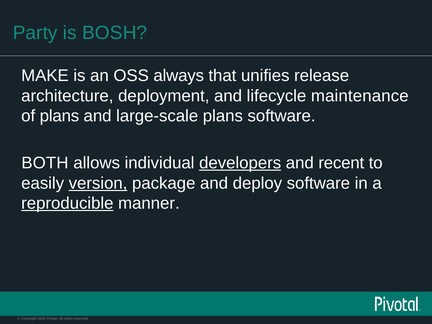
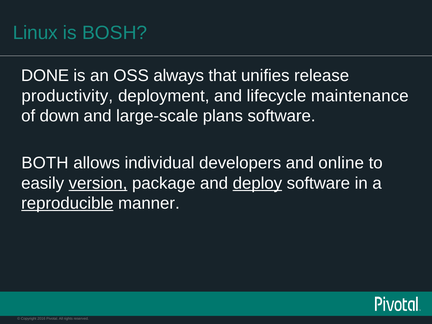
Party: Party -> Linux (35, 33)
MAKE: MAKE -> DONE (45, 76)
architecture: architecture -> productivity (67, 96)
of plans: plans -> down (59, 116)
developers underline: present -> none (240, 163)
recent: recent -> online (341, 163)
deploy underline: none -> present (257, 183)
